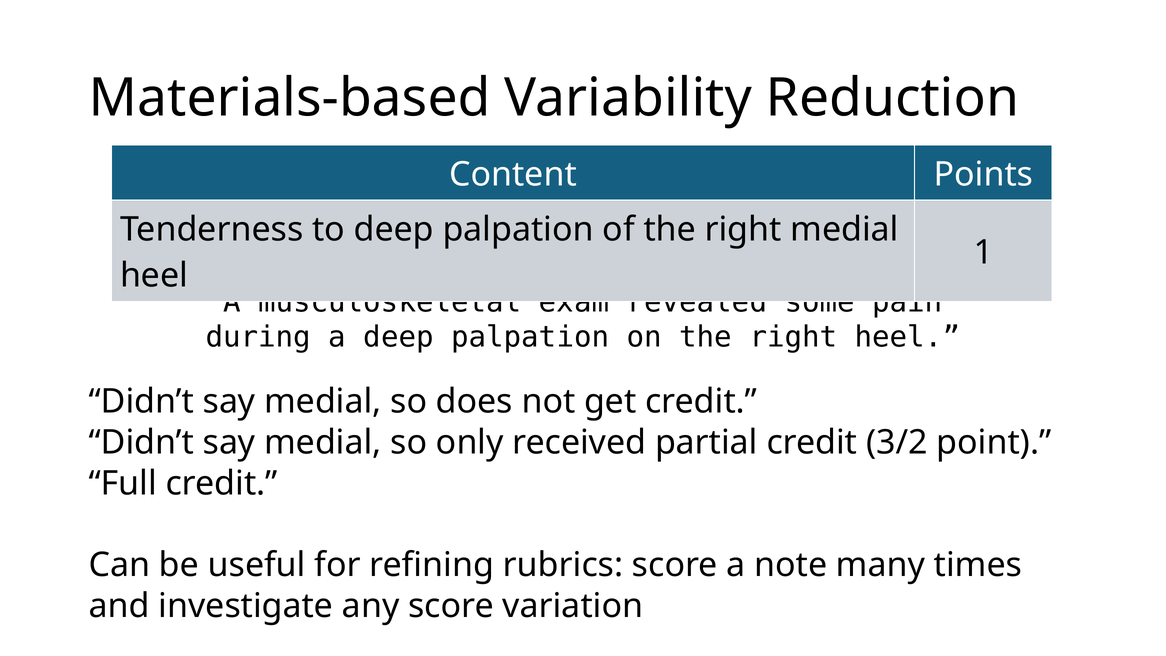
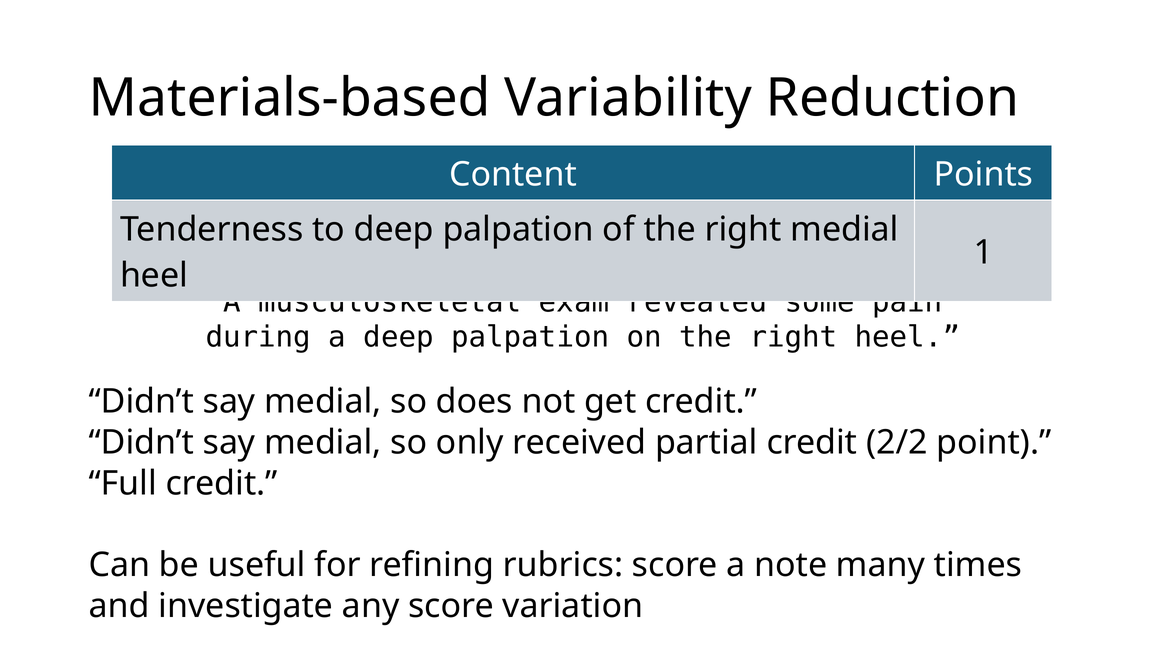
3/2: 3/2 -> 2/2 (897, 442)
